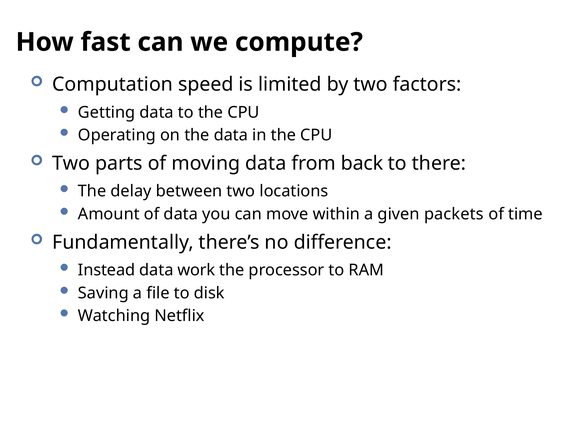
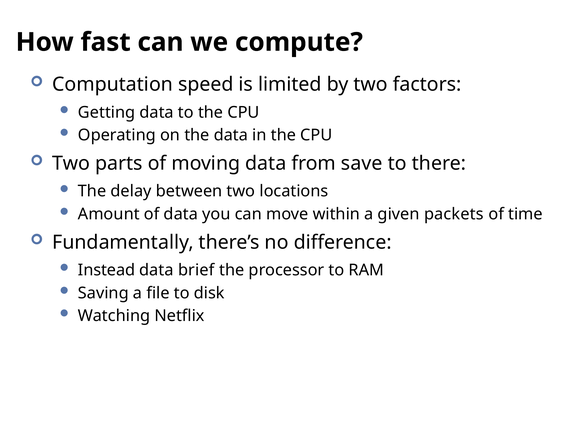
back: back -> save (362, 164)
work: work -> brief (196, 270)
